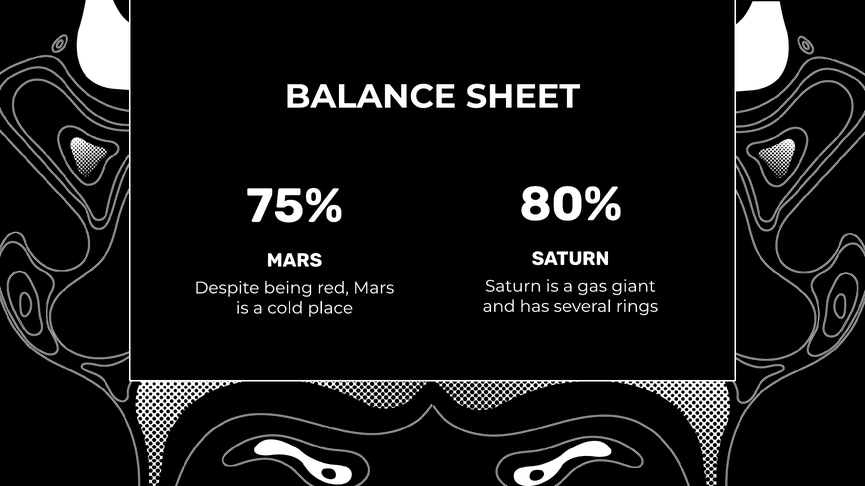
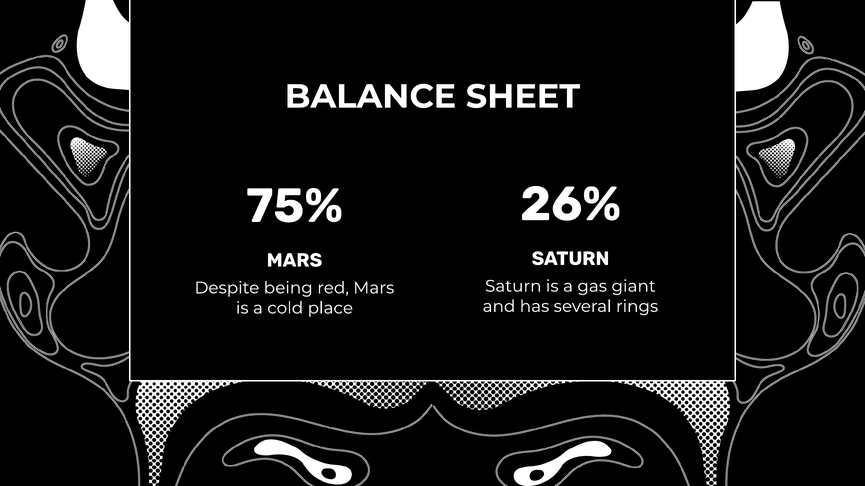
80%: 80% -> 26% (571, 205)
